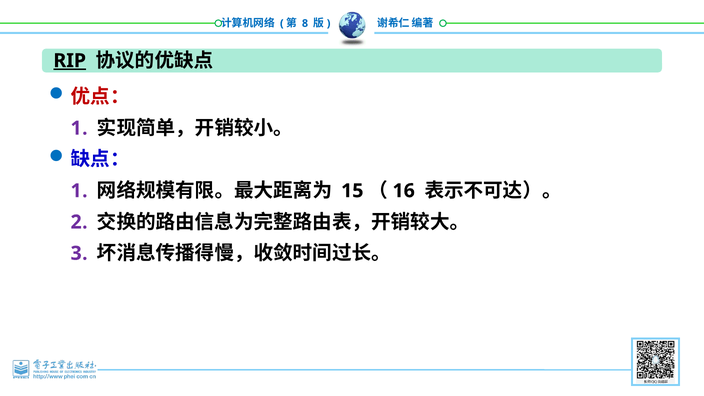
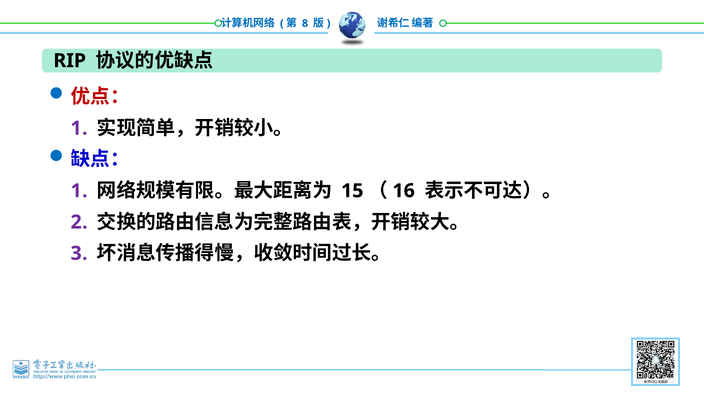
RIP underline: present -> none (70, 61)
